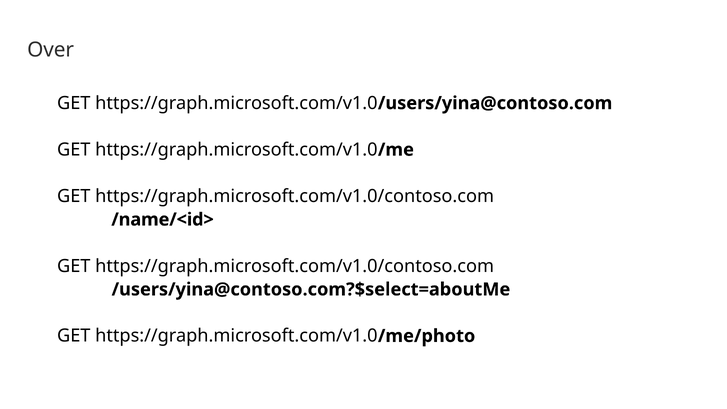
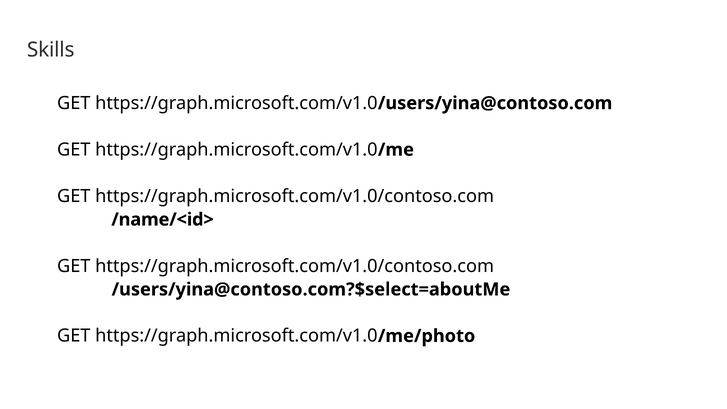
Over: Over -> Skills (51, 50)
